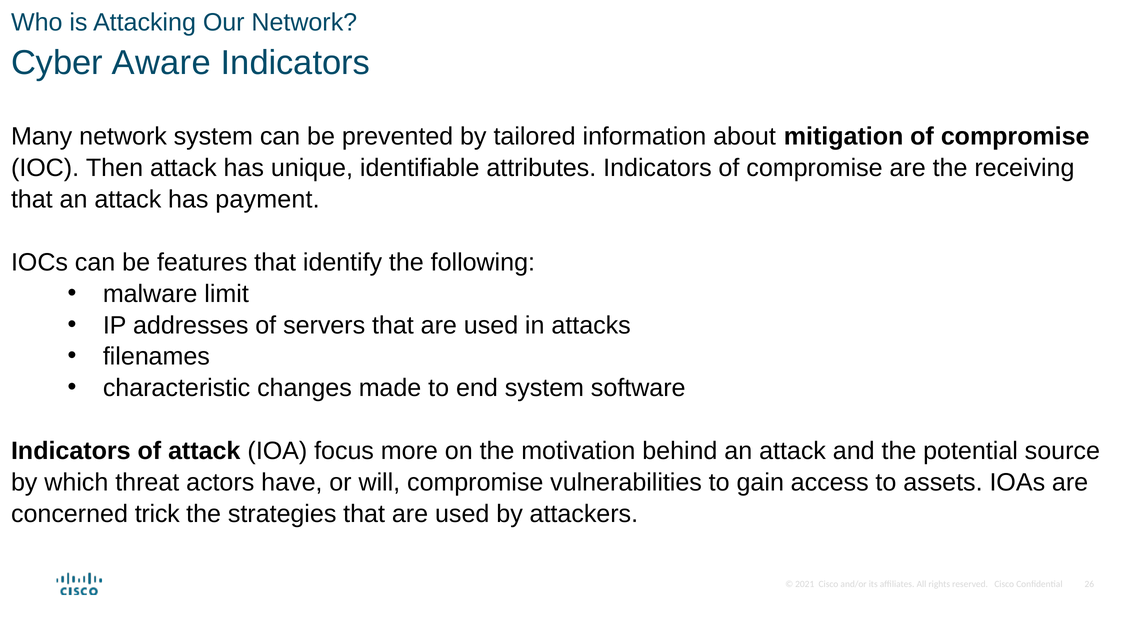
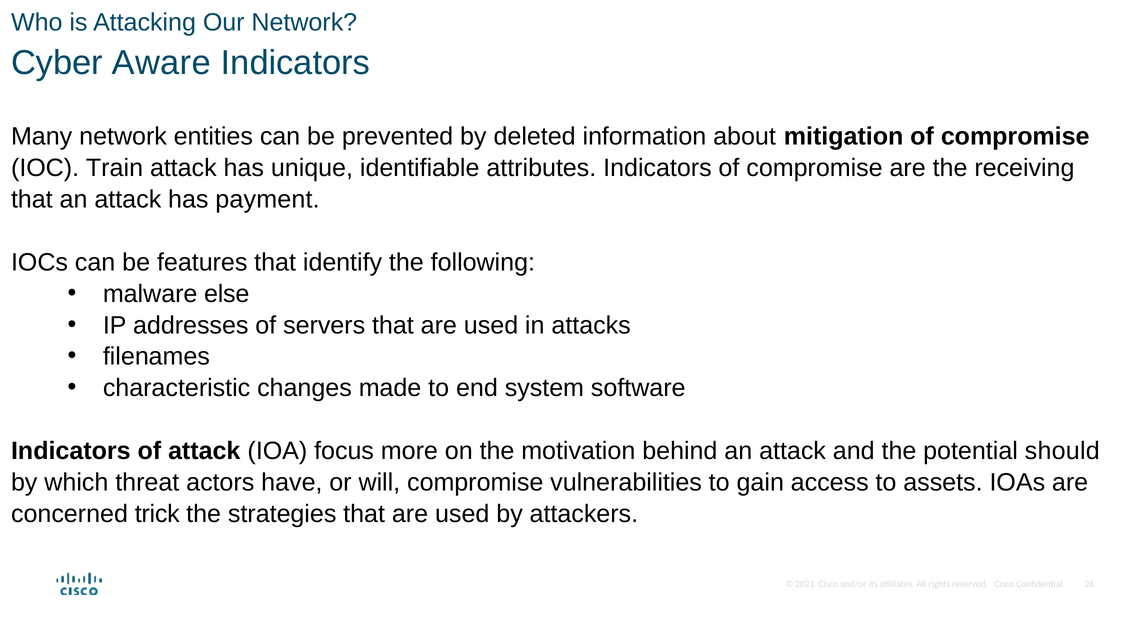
network system: system -> entities (213, 137)
tailored: tailored -> deleted (535, 137)
Then: Then -> Train (115, 168)
limit: limit -> else (227, 294)
source: source -> should (1062, 451)
